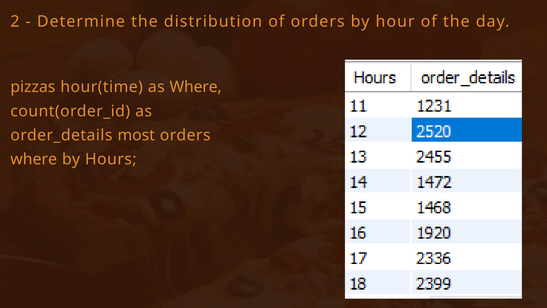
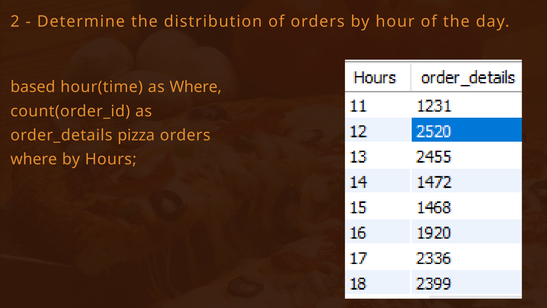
pizzas: pizzas -> based (33, 87)
most: most -> pizza (136, 135)
